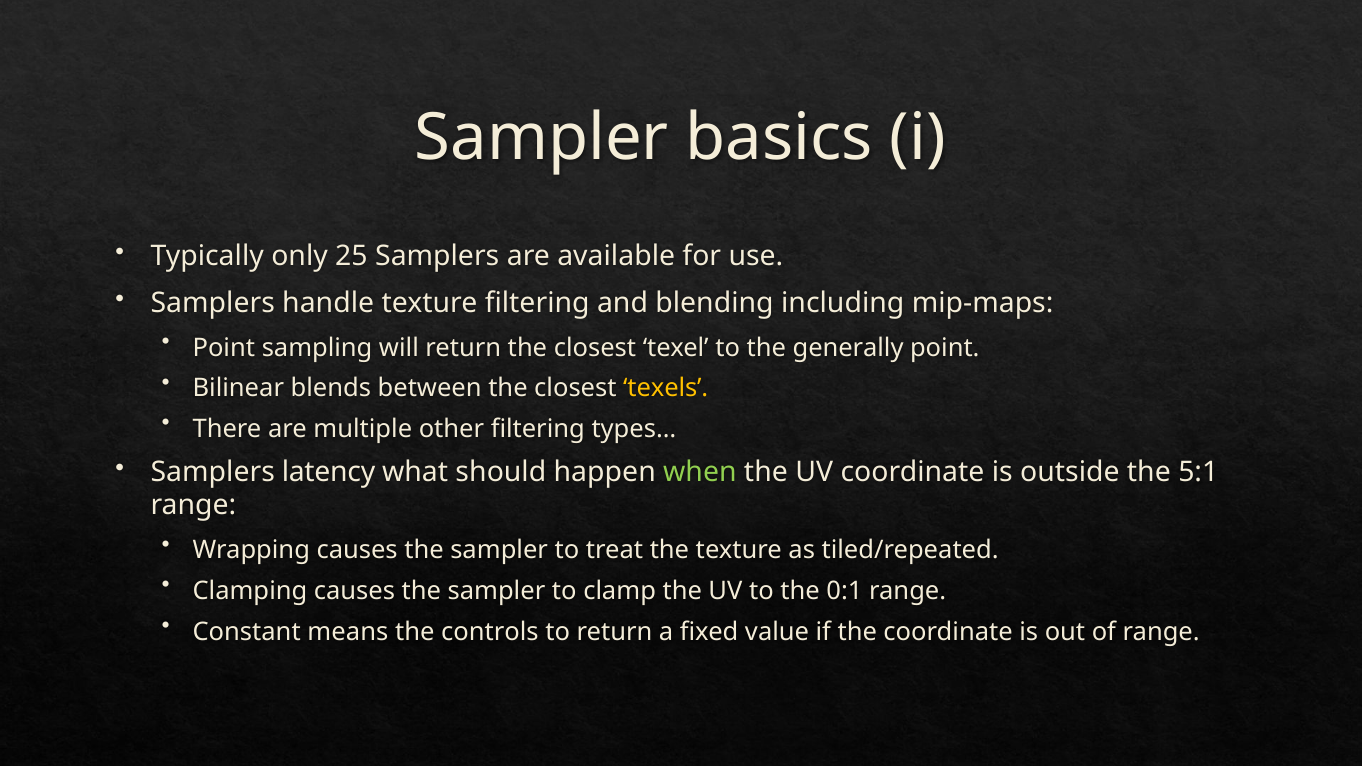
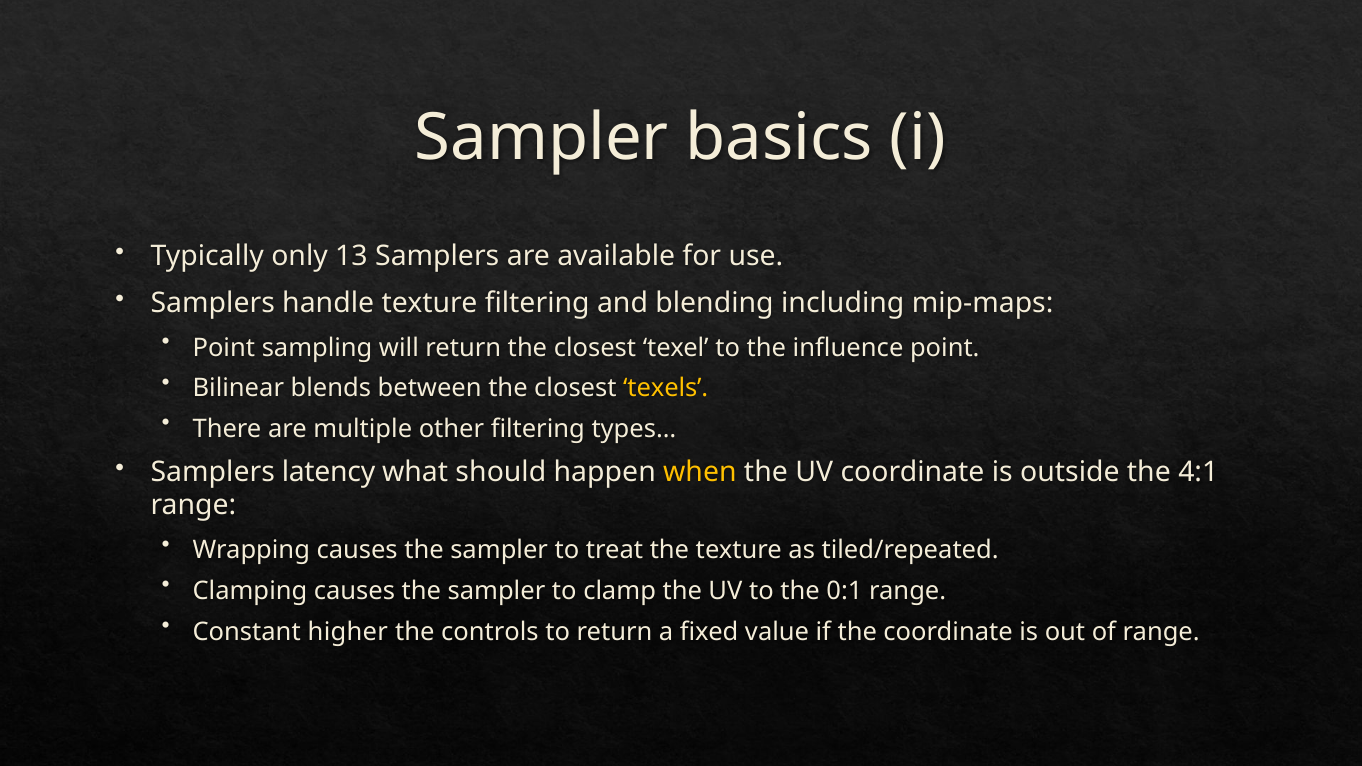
25: 25 -> 13 (351, 256)
generally: generally -> influence (848, 348)
when colour: light green -> yellow (700, 472)
5:1: 5:1 -> 4:1 (1198, 472)
means: means -> higher (348, 632)
